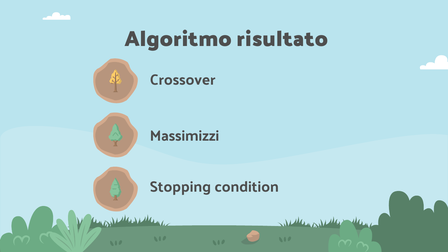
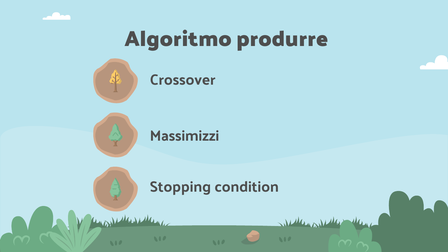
risultato: risultato -> produrre (282, 39)
